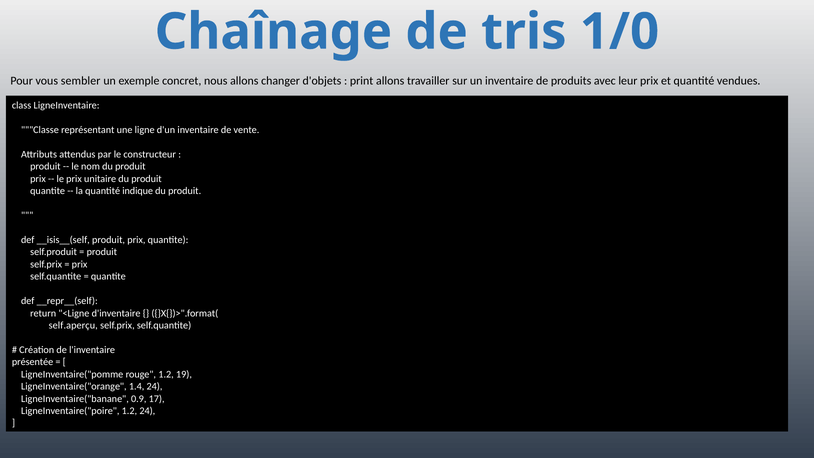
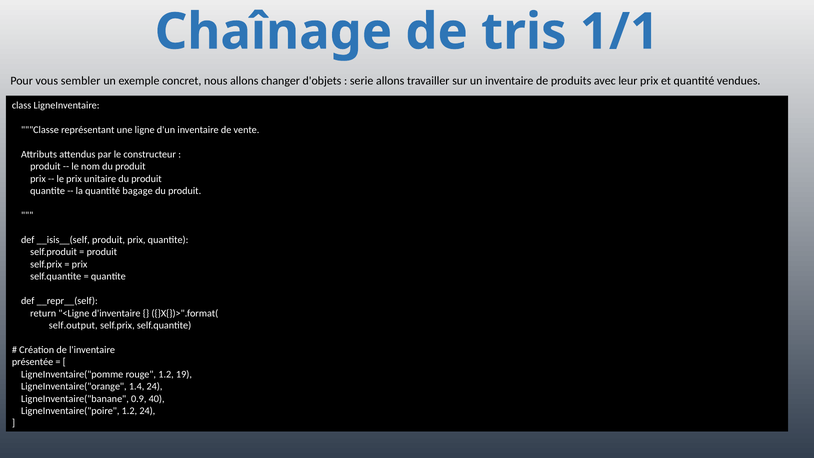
1/0: 1/0 -> 1/1 (619, 32)
print: print -> serie (362, 81)
indique: indique -> bagage (138, 191)
self.aperçu: self.aperçu -> self.output (73, 325)
17: 17 -> 40 (157, 399)
